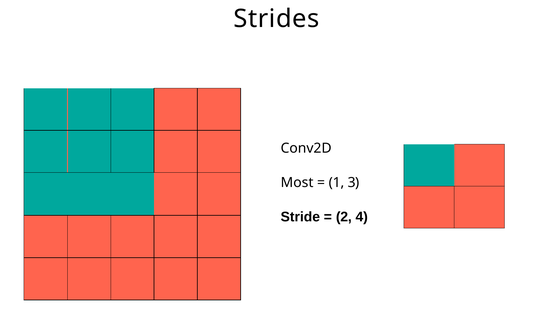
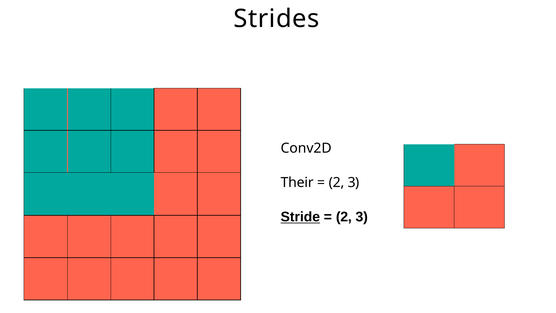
Most: Most -> Their (297, 182)
1: 1 -> 2 (336, 182)
Stride underline: none -> present (300, 217)
4: 4 -> 3 (362, 217)
